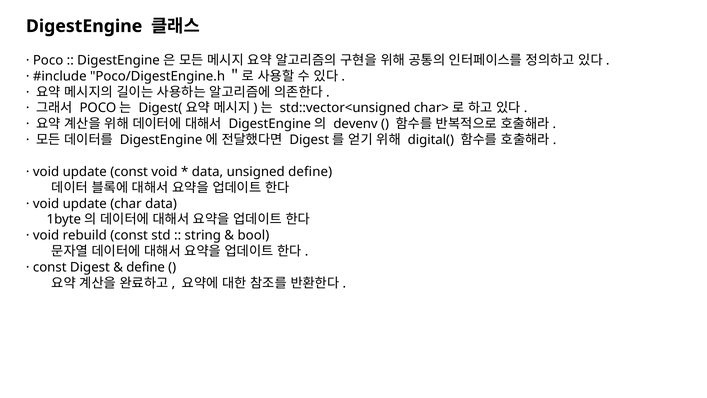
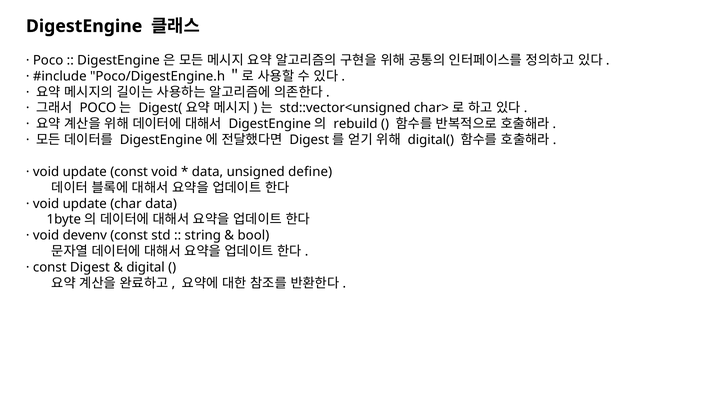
devenv: devenv -> rebuild (356, 124)
rebuild: rebuild -> devenv (85, 235)
define: define -> digital (146, 267)
